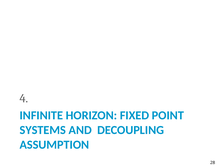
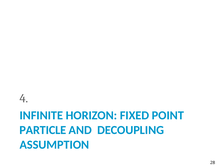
SYSTEMS: SYSTEMS -> PARTICLE (43, 130)
